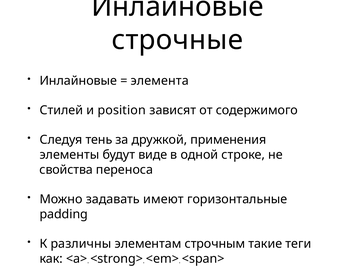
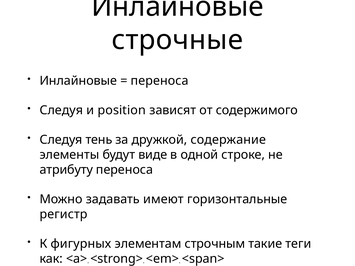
элемента: элемента -> переноса (160, 81)
Стилей: Стилей -> Следуя (61, 110)
применения: применения -> содержание (228, 140)
свойства: свойства -> атрибуту (66, 170)
padding: padding -> регистр (64, 214)
различны: различны -> фигурных (81, 244)
